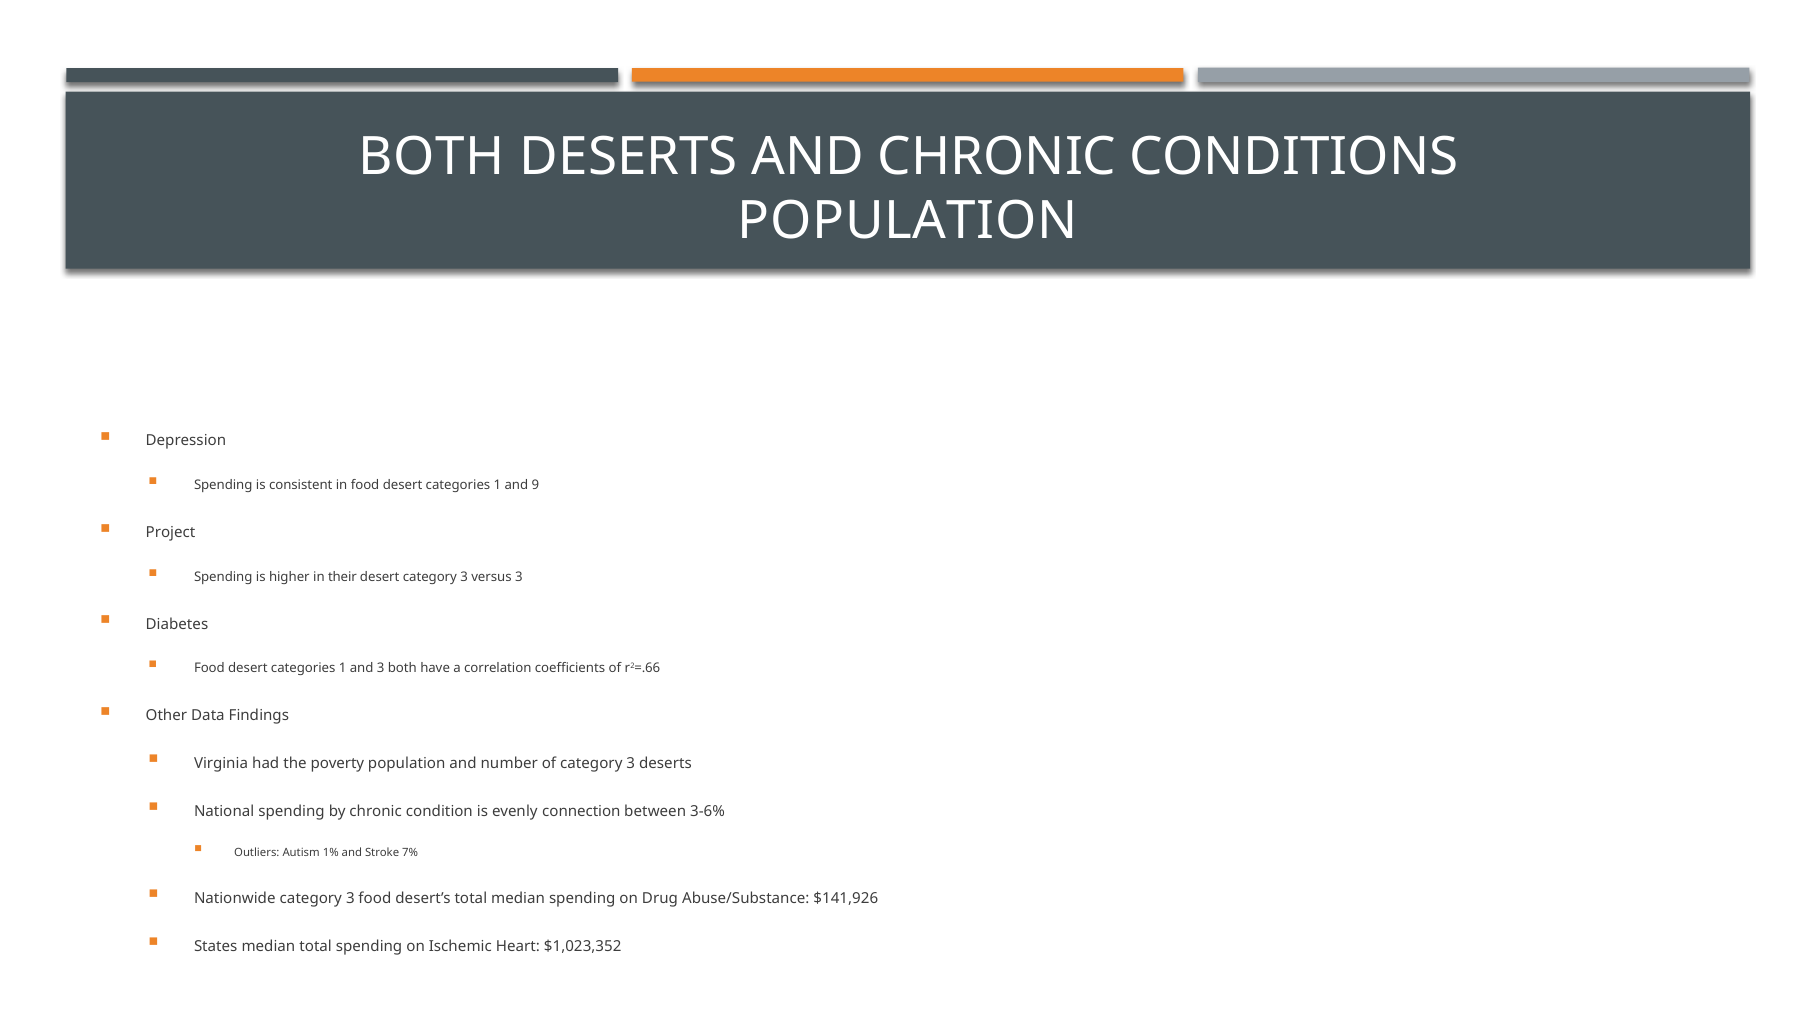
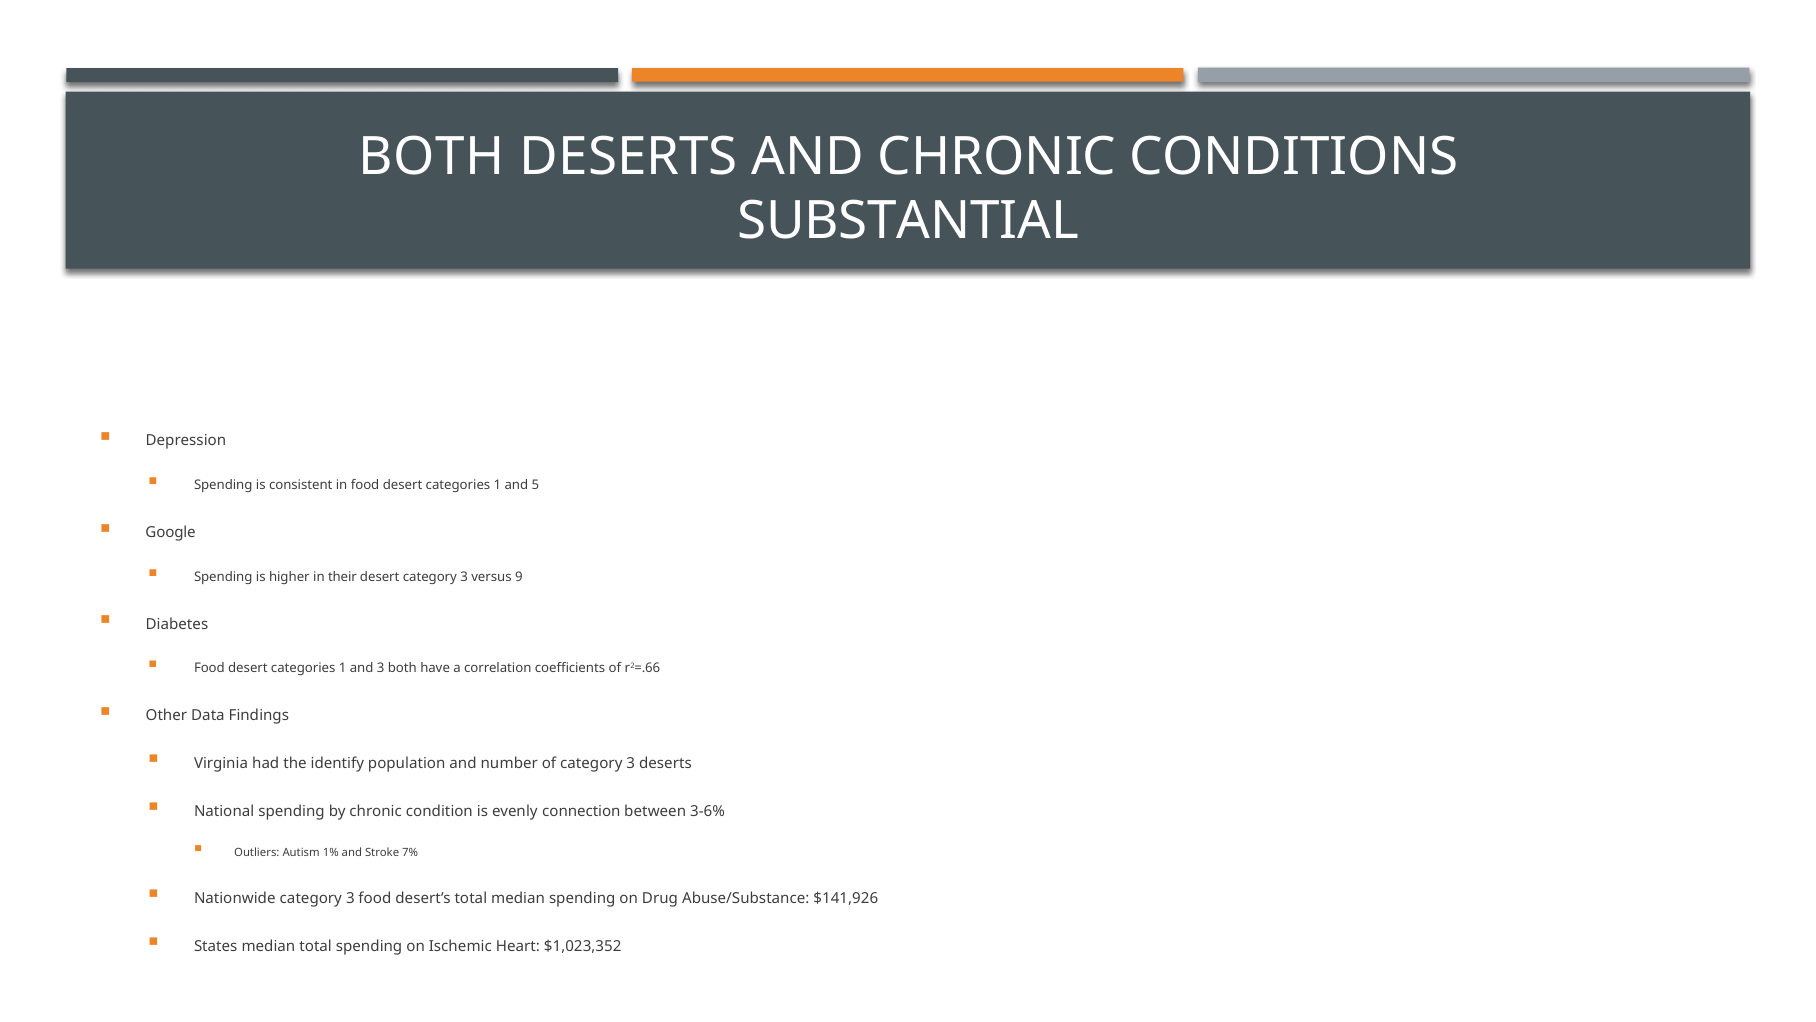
POPULATION: POPULATION -> SUBSTANTIAL (908, 221)
9: 9 -> 5 (535, 485)
Project: Project -> Google (171, 533)
versus 3: 3 -> 9 (519, 577)
poverty: poverty -> identify (337, 763)
